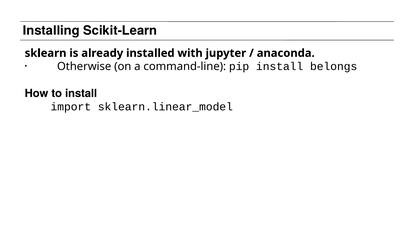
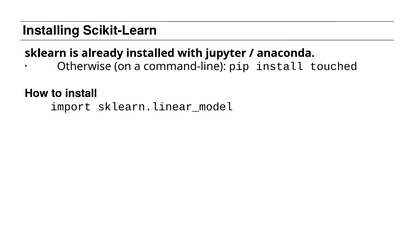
belongs: belongs -> touched (334, 67)
